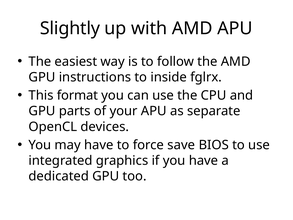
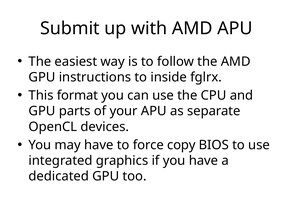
Slightly: Slightly -> Submit (70, 28)
save: save -> copy (181, 145)
